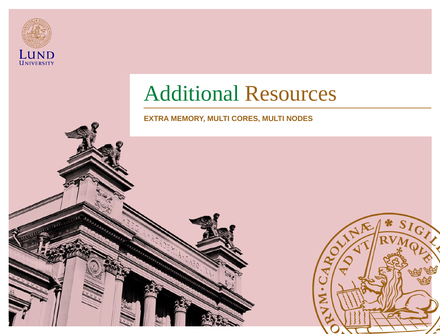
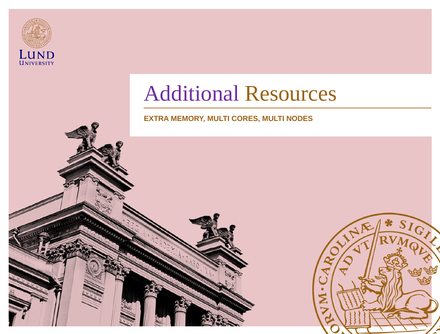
Additional colour: green -> purple (192, 93)
